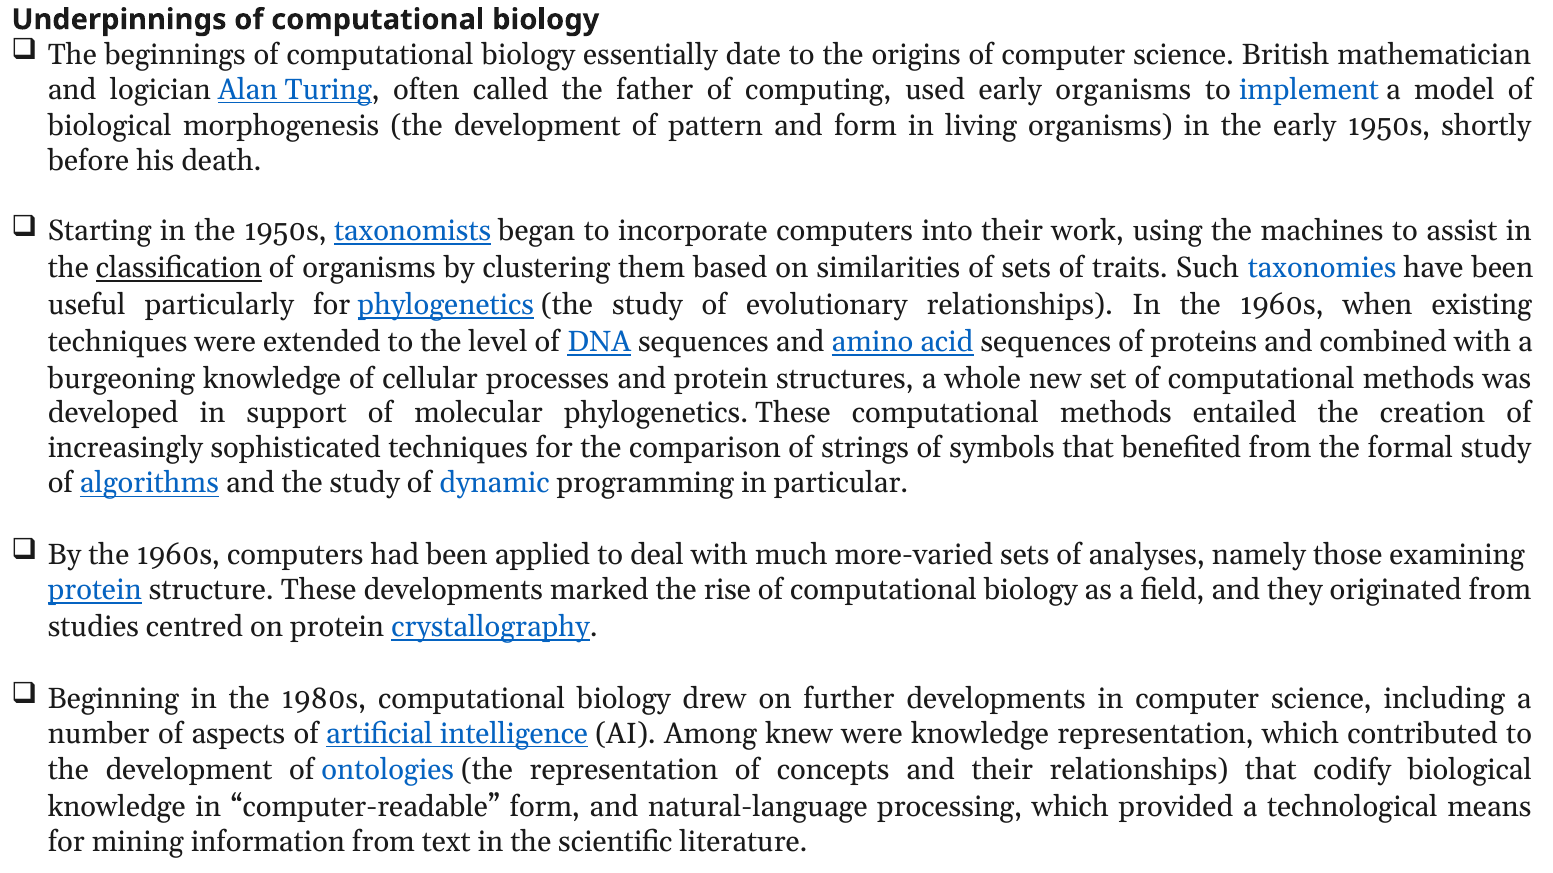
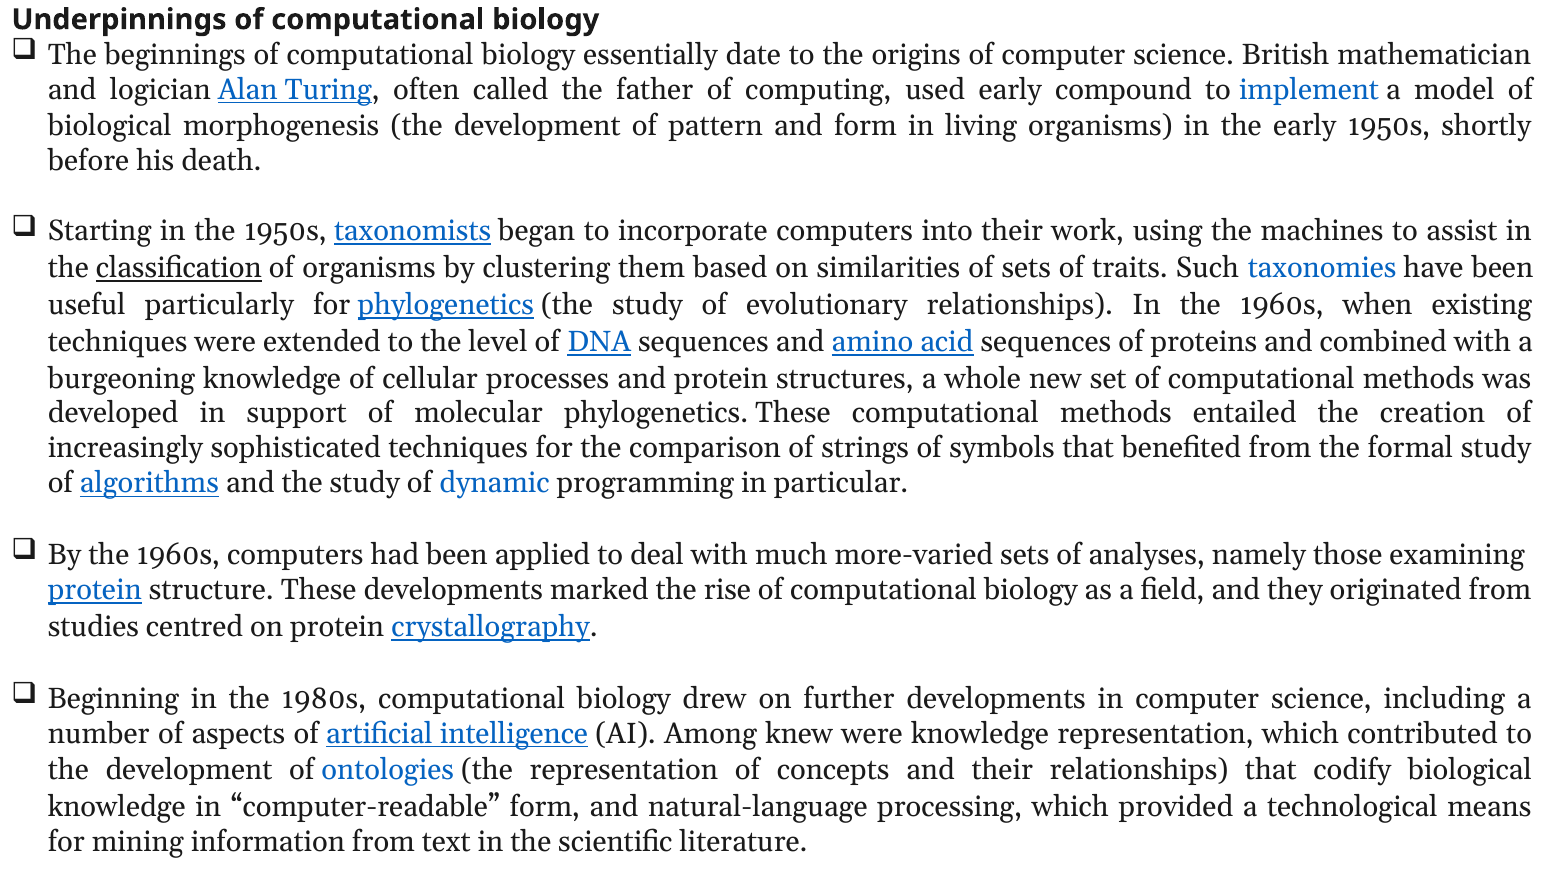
early organisms: organisms -> compound (1123, 90)
